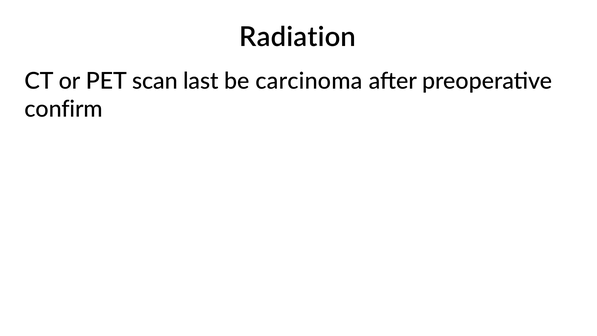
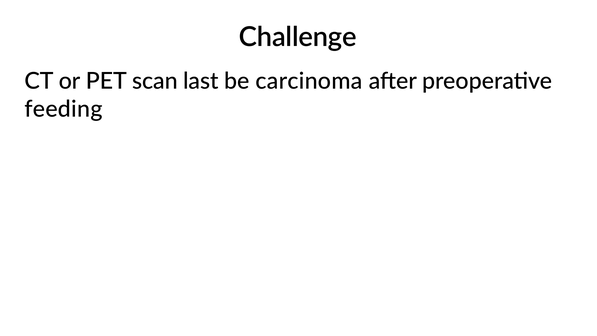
Radiation: Radiation -> Challenge (298, 37)
confirm: confirm -> feeding (64, 109)
